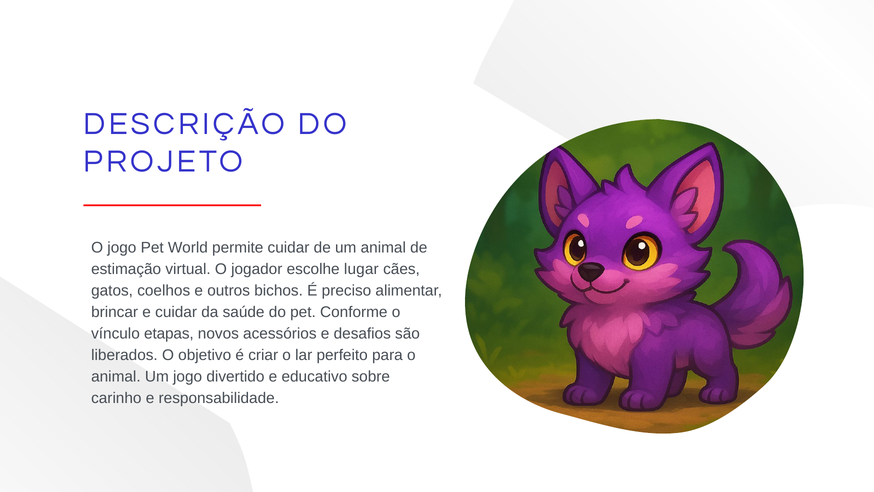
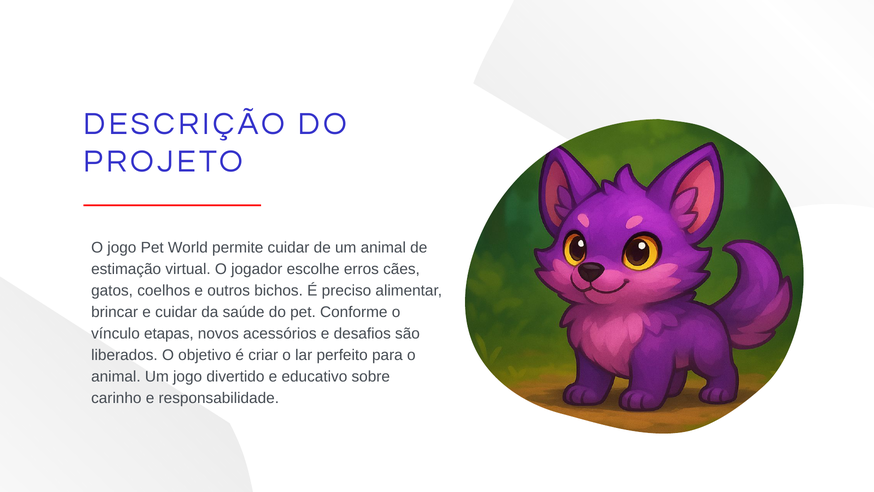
lugar: lugar -> erros (361, 269)
